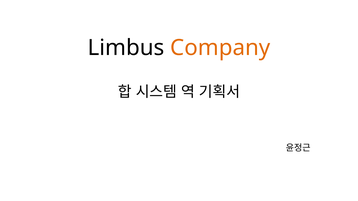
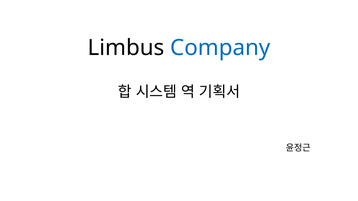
Company colour: orange -> blue (220, 48)
